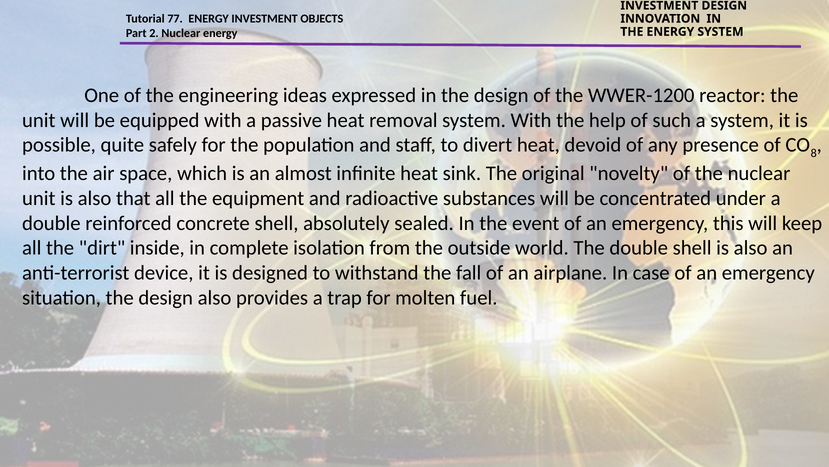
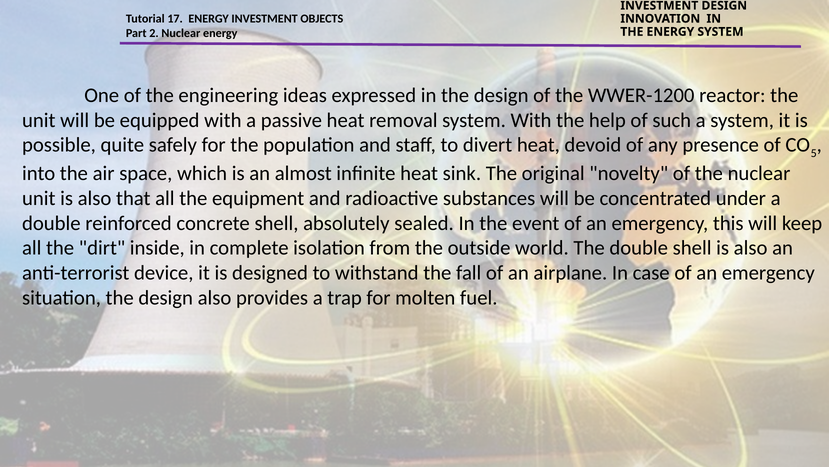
77: 77 -> 17 (175, 19)
8: 8 -> 5 (814, 153)
